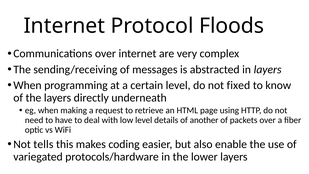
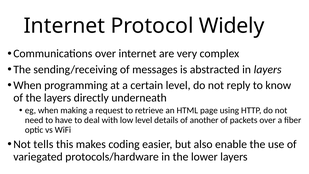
Floods: Floods -> Widely (232, 26)
fixed: fixed -> reply (238, 85)
